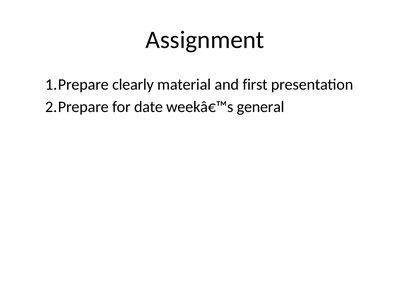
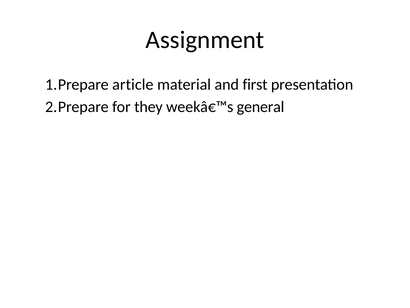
clearly: clearly -> article (133, 84)
date: date -> they (148, 107)
